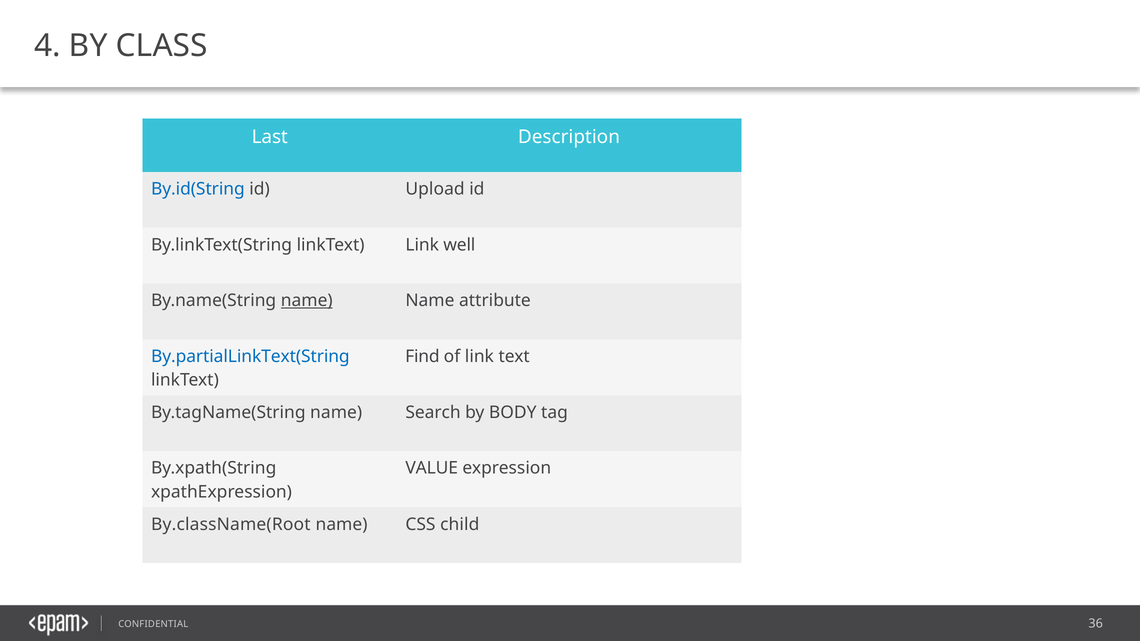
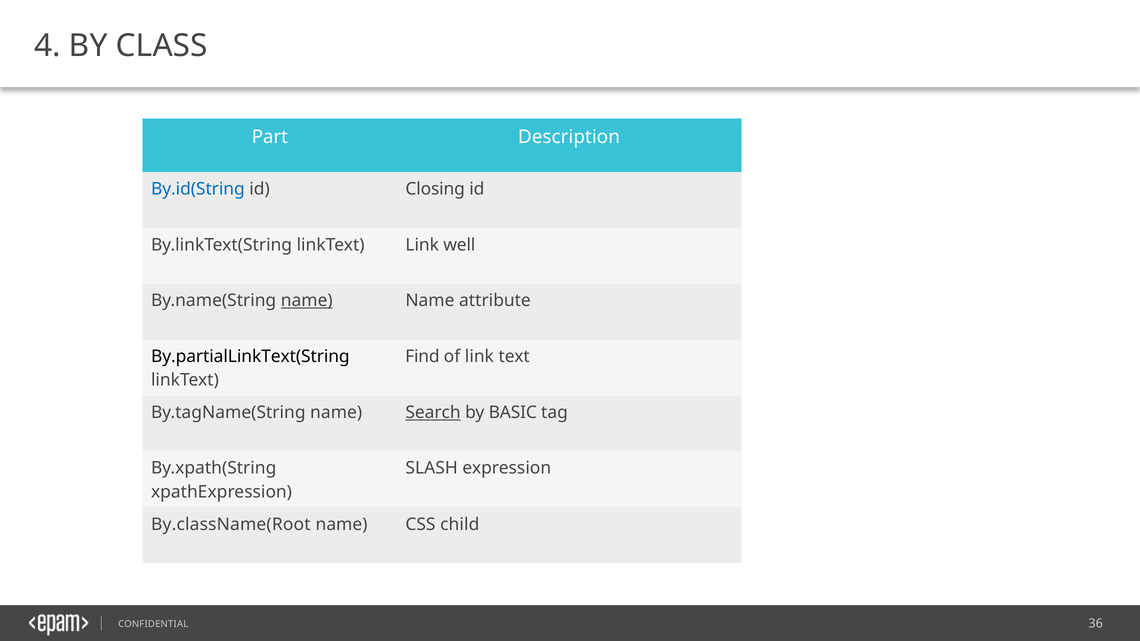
Last: Last -> Part (270, 137)
Upload: Upload -> Closing (435, 189)
By.partialLinkText(String colour: blue -> black (250, 357)
Search underline: none -> present (433, 413)
BODY: BODY -> BASIC (513, 413)
VALUE: VALUE -> SLASH (432, 468)
